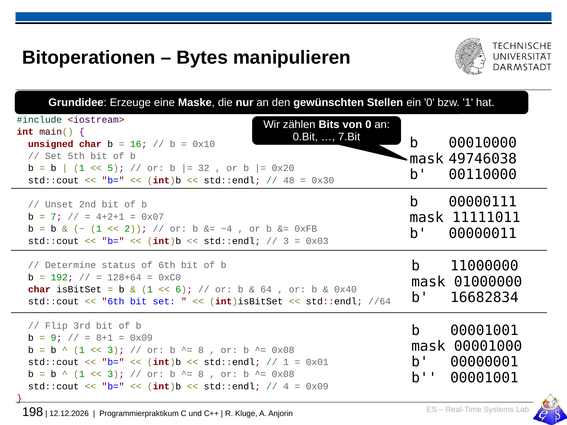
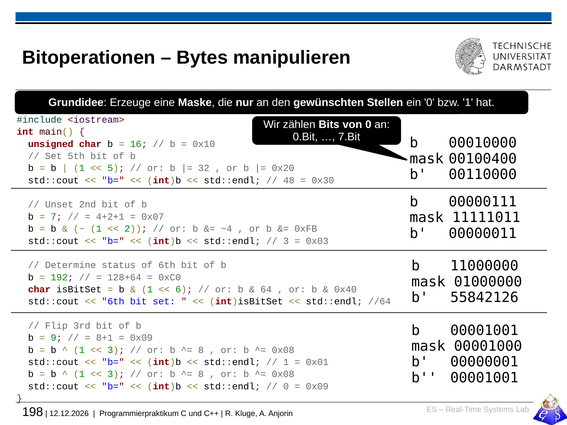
49746038: 49746038 -> 00100400 (483, 159)
16682834: 16682834 -> 55842126 (484, 298)
4: 4 -> 0 (286, 386)
